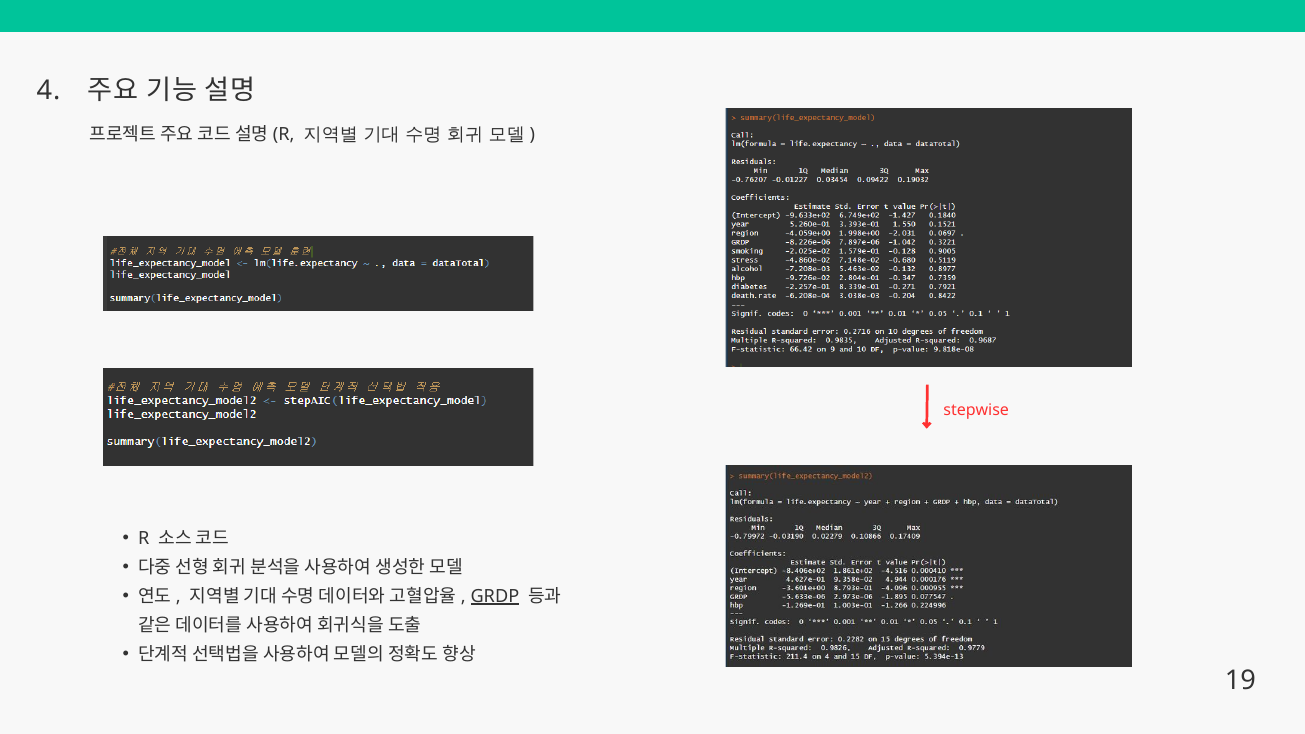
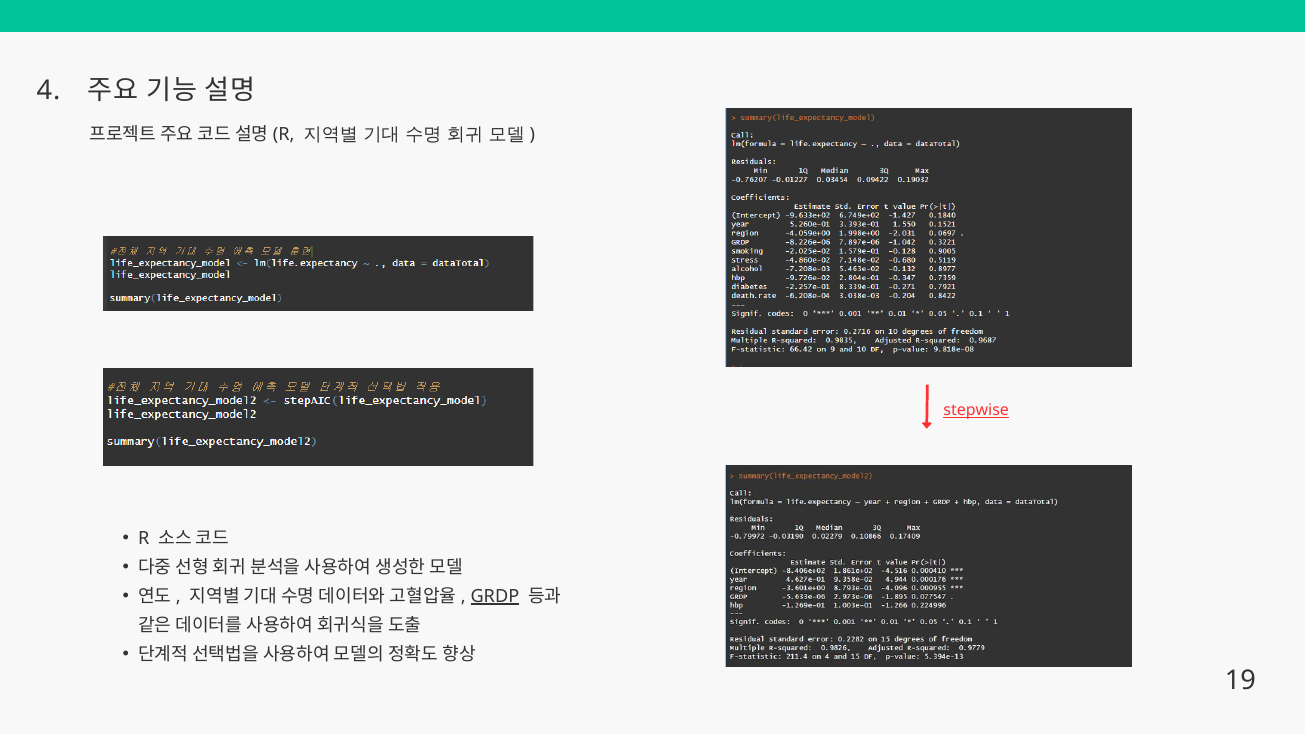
stepwise underline: none -> present (976, 410)
